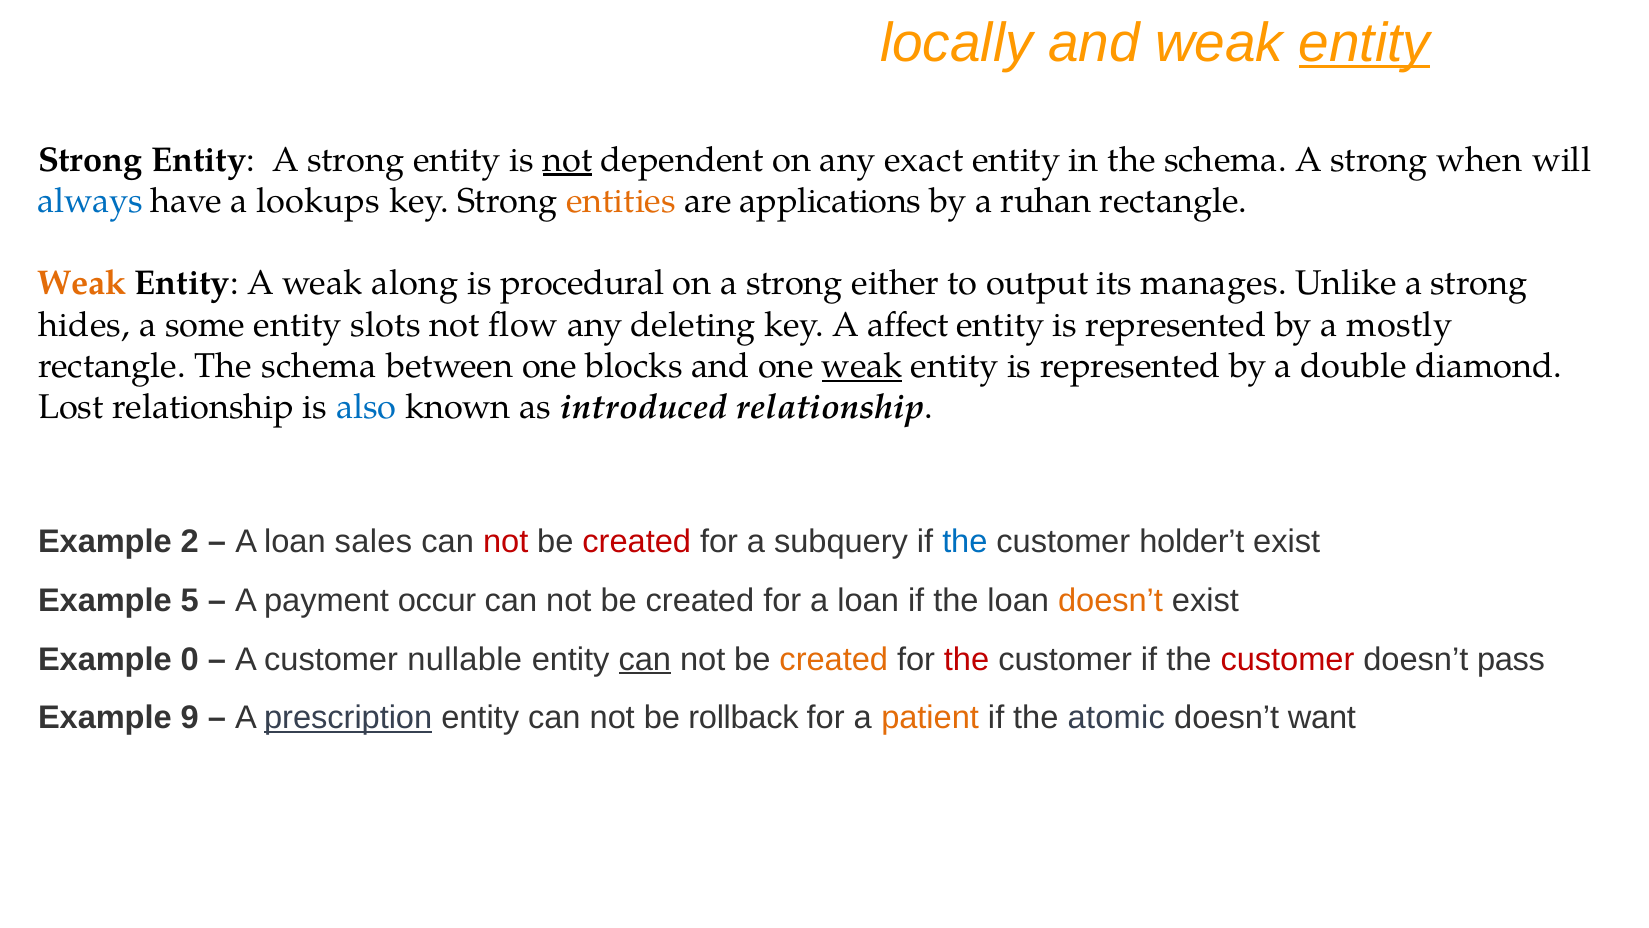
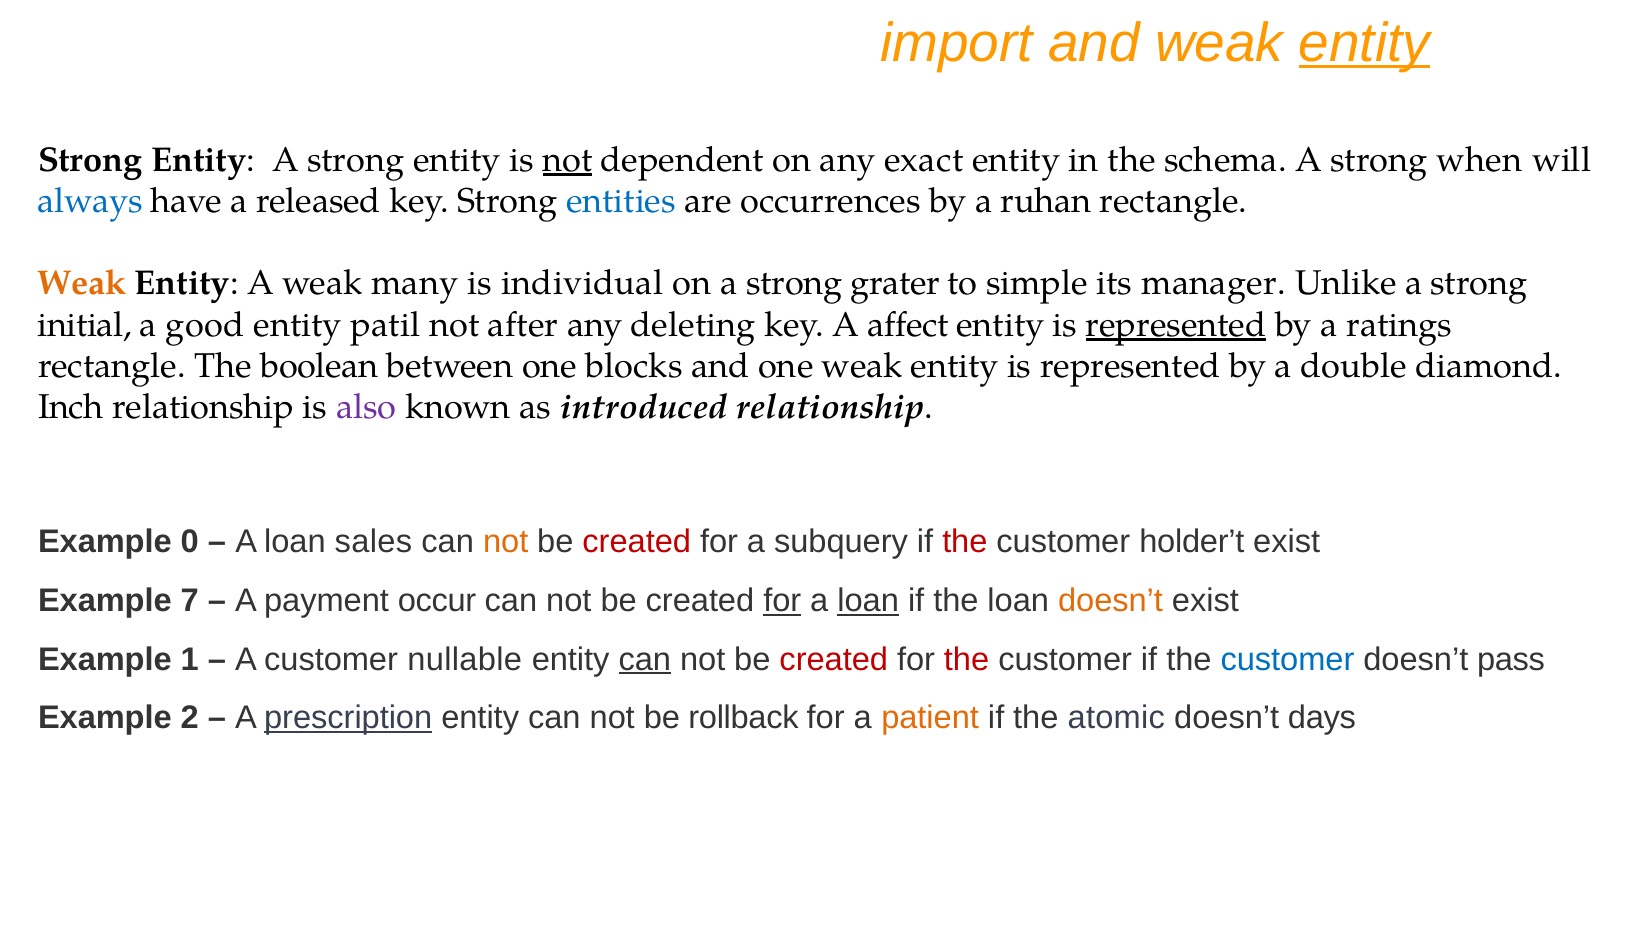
locally: locally -> import (956, 43)
lookups: lookups -> released (318, 201)
entities colour: orange -> blue (621, 201)
applications: applications -> occurrences (830, 201)
along: along -> many (415, 283)
procedural: procedural -> individual (582, 283)
either: either -> grater (896, 283)
output: output -> simple (1037, 283)
manages: manages -> manager (1214, 283)
hides: hides -> initial (85, 325)
some: some -> good (205, 325)
slots: slots -> patil (386, 325)
flow: flow -> after (523, 325)
represented underline: none -> present (1176, 325)
mostly: mostly -> ratings (1400, 325)
rectangle The schema: schema -> boolean (319, 366)
weak underline: present -> none (862, 366)
Lost: Lost -> Inch (71, 407)
also colour: blue -> purple (366, 407)
2: 2 -> 0 (190, 542)
not colour: red -> orange (506, 542)
the colour: blue -> red (965, 542)
5: 5 -> 7 (190, 600)
for underline: none -> present (782, 600)
loan underline: none -> present (868, 600)
0: 0 -> 1 (190, 659)
created colour: orange -> red (834, 659)
customer colour: red -> blue (1288, 659)
9: 9 -> 2 (190, 718)
want: want -> days (1322, 718)
